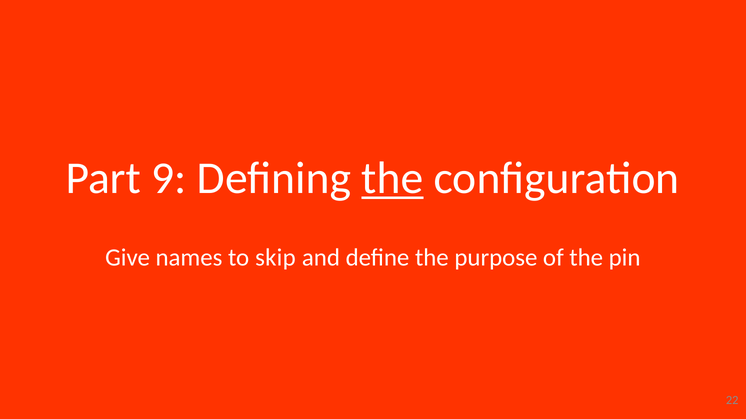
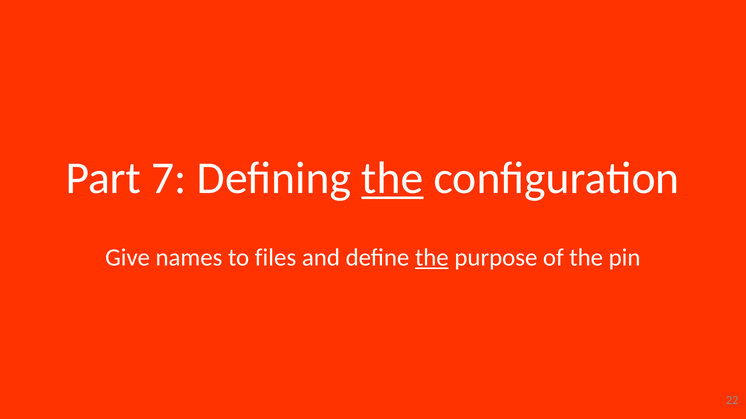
9: 9 -> 7 (169, 179)
skip: skip -> files (276, 258)
the underline: none -> present (432, 258)
